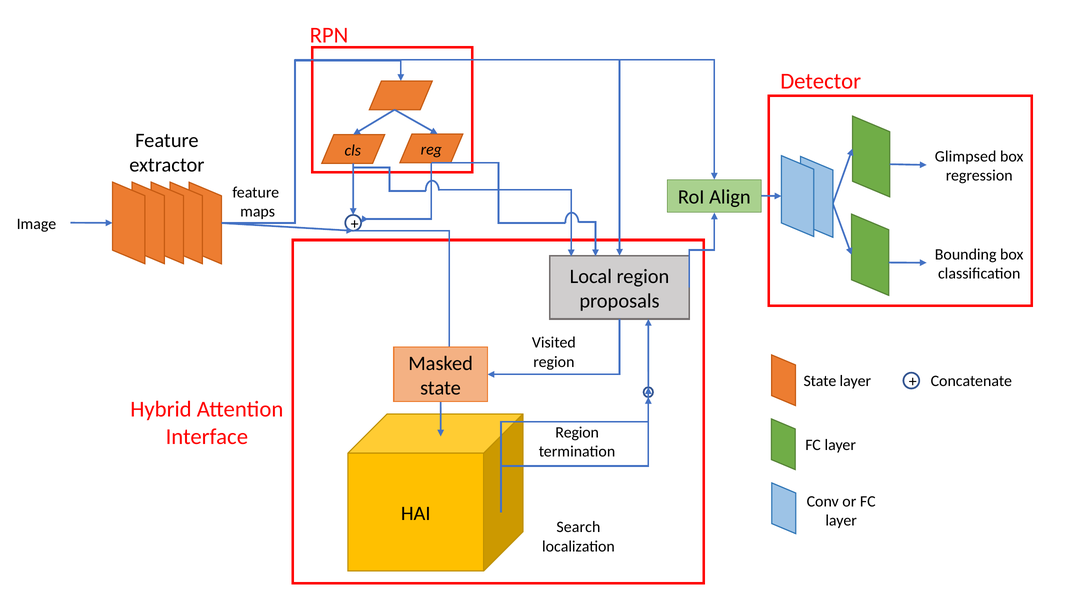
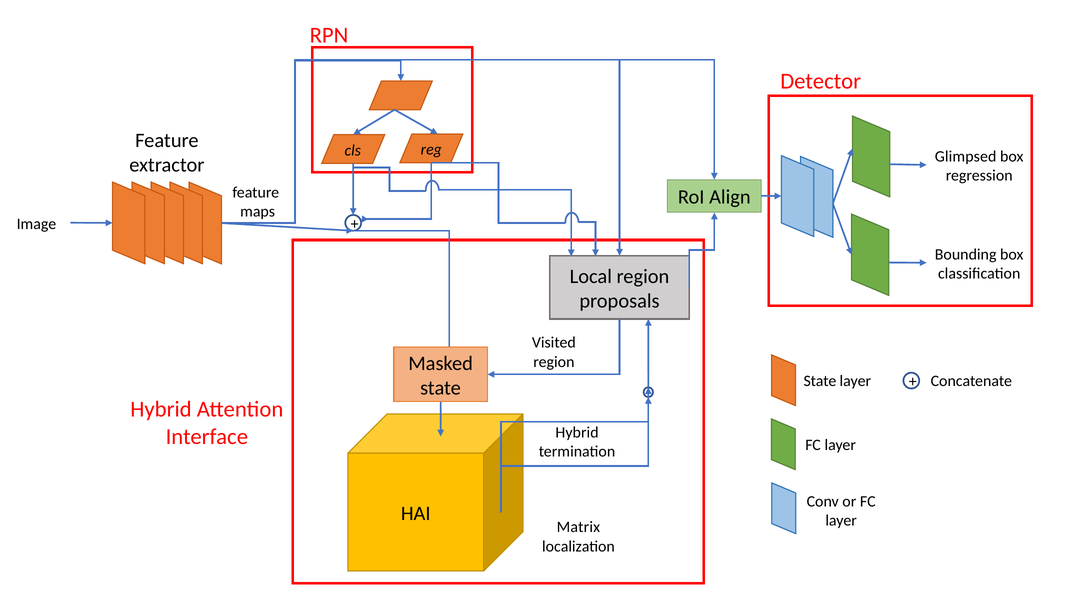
Region: Region -> Hybrid (577, 433)
Search: Search -> Matrix (578, 527)
